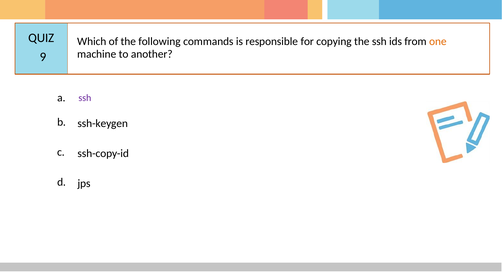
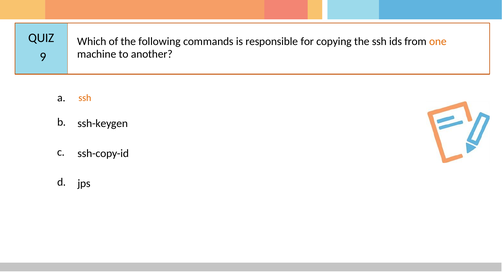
ssh colour: purple -> orange (85, 98)
